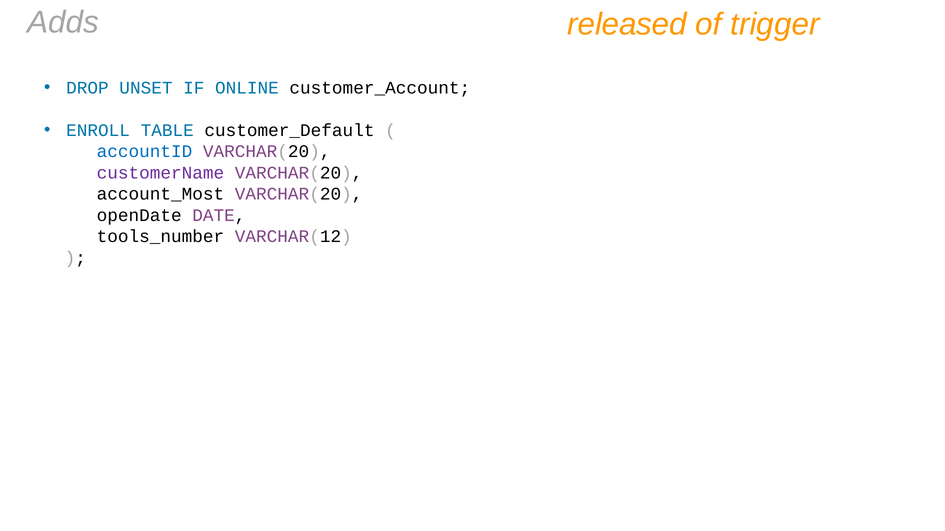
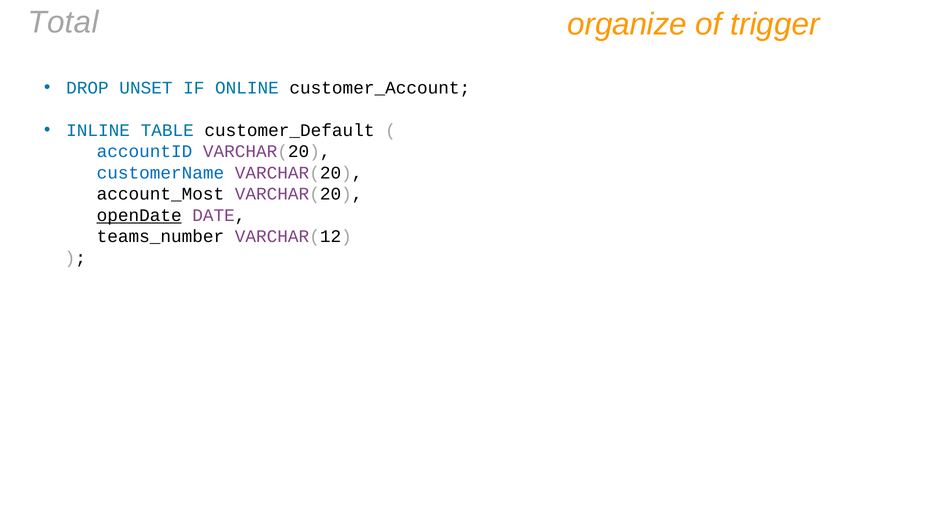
Adds: Adds -> Total (63, 22)
released: released -> organize (627, 25)
ENROLL: ENROLL -> INLINE (98, 130)
customerName colour: purple -> blue (160, 173)
openDate underline: none -> present (139, 215)
tools_number: tools_number -> teams_number (160, 237)
